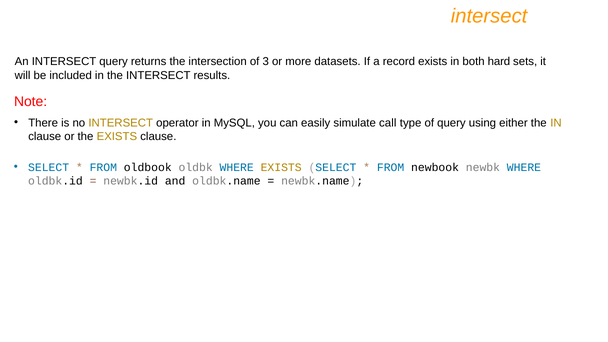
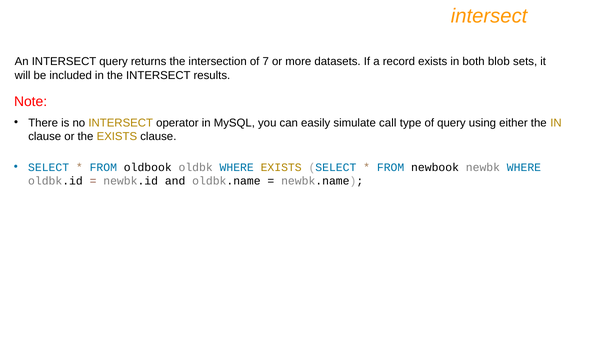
3: 3 -> 7 (266, 62)
hard: hard -> blob (499, 62)
